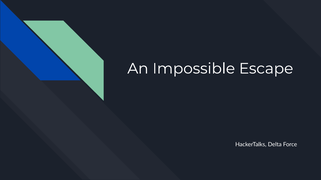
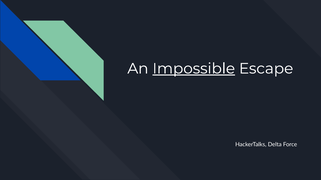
Impossible underline: none -> present (194, 69)
